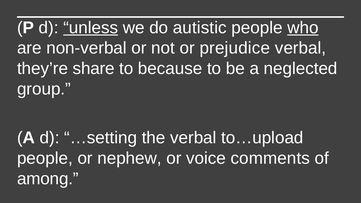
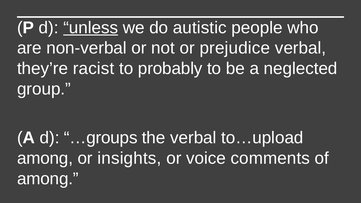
who underline: present -> none (303, 28)
share: share -> racist (94, 69)
because: because -> probably (170, 69)
…setting: …setting -> …groups (101, 138)
people: people -> among (45, 158)
nephew: nephew -> insights (129, 158)
